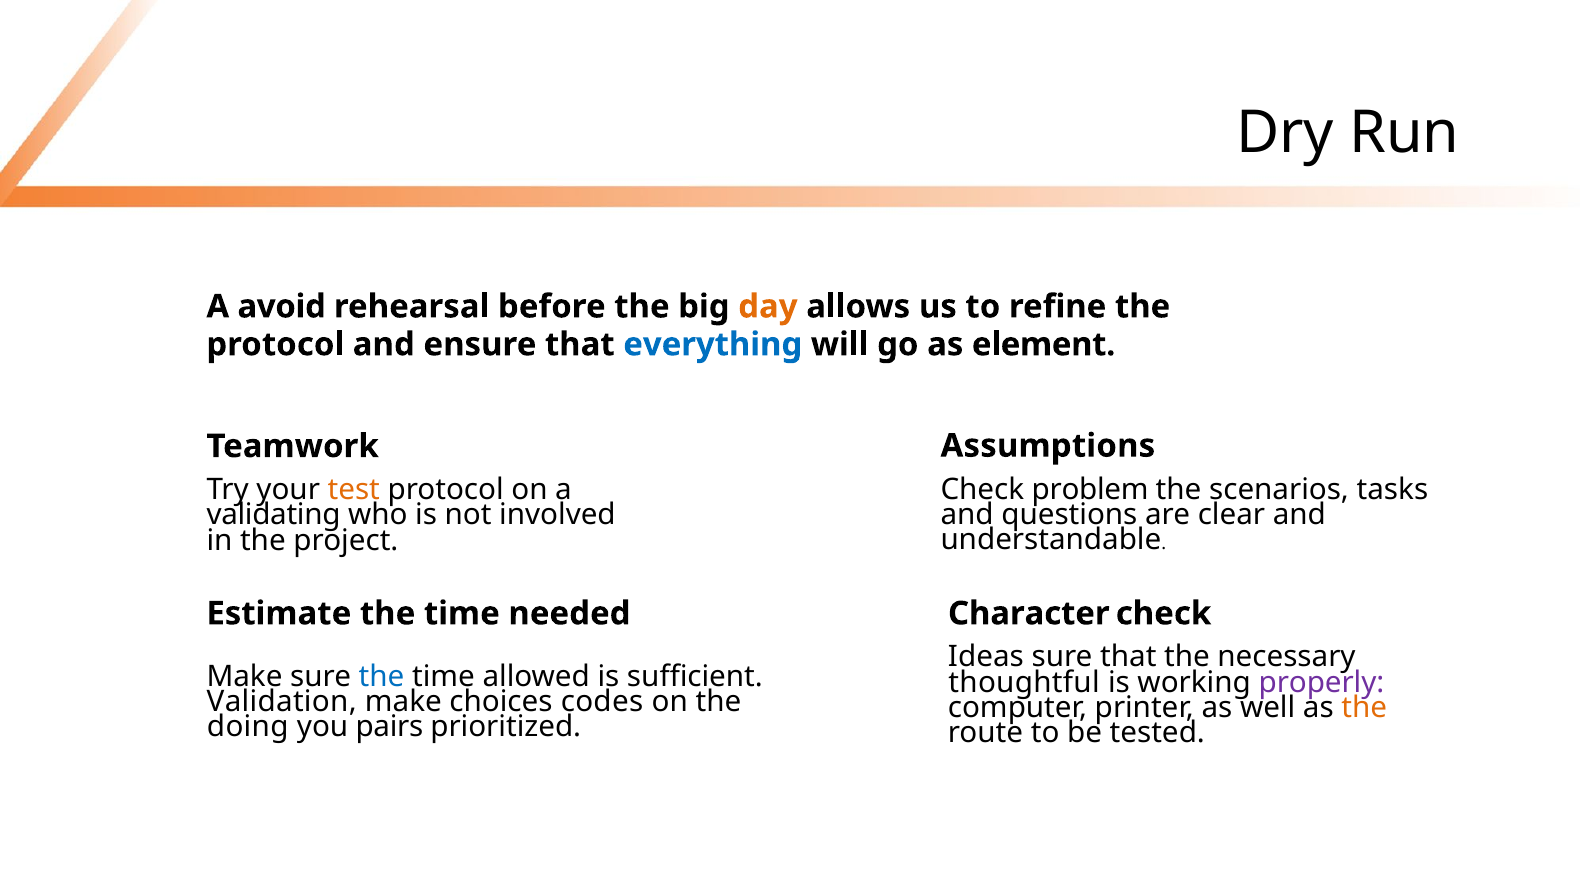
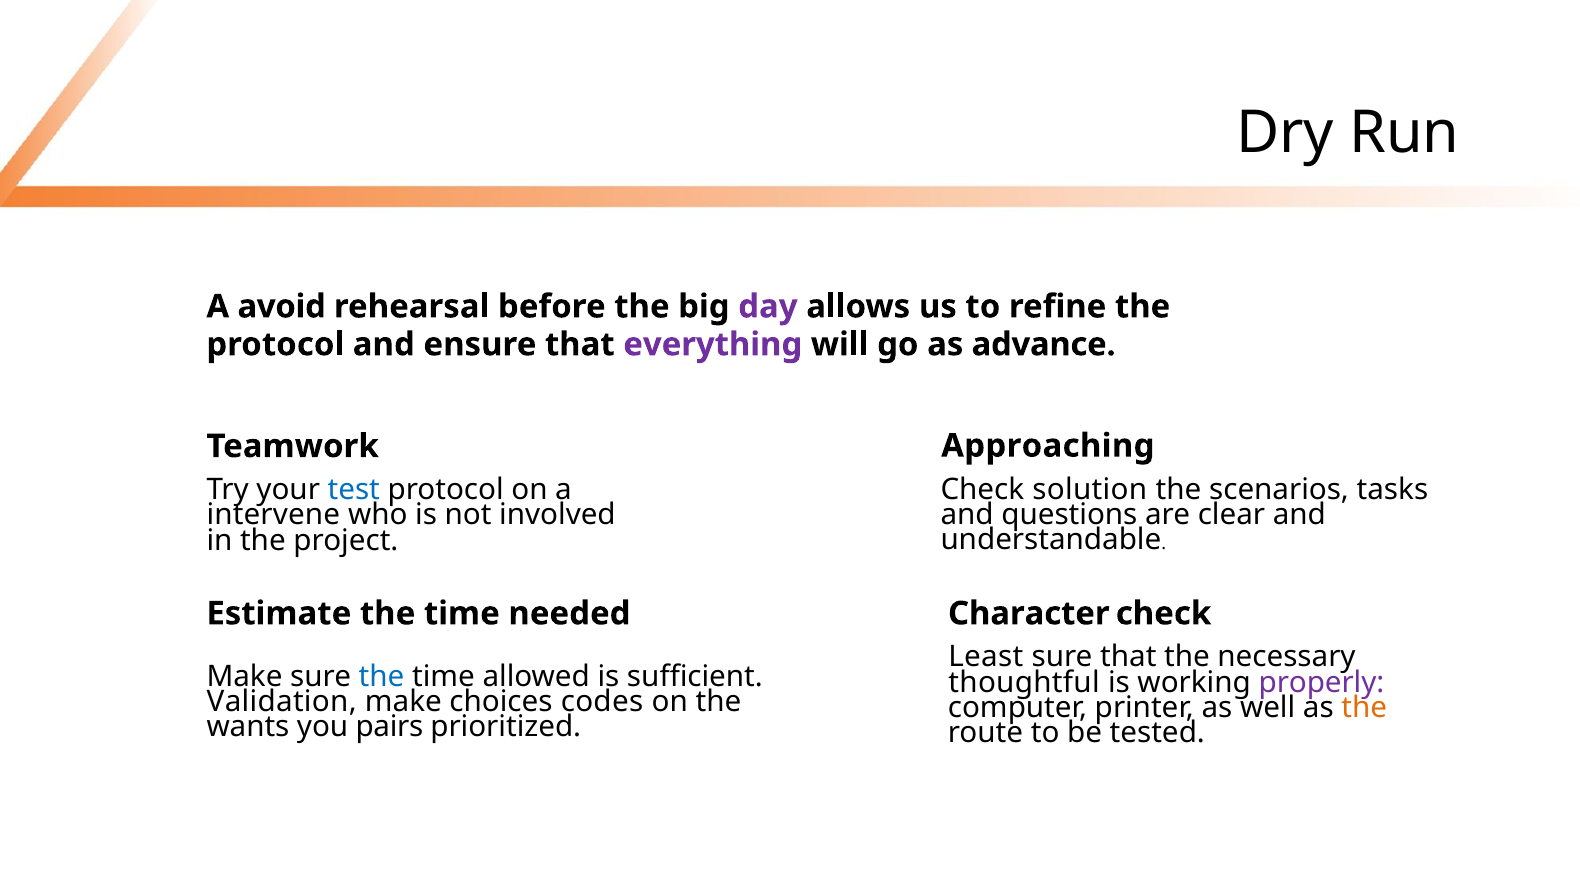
day colour: orange -> purple (768, 307)
everything colour: blue -> purple (713, 344)
element: element -> advance (1044, 344)
Assumptions: Assumptions -> Approaching (1048, 446)
problem: problem -> solution (1090, 489)
test colour: orange -> blue (354, 490)
validating: validating -> intervene (273, 515)
Ideas: Ideas -> Least (986, 657)
doing: doing -> wants (248, 727)
